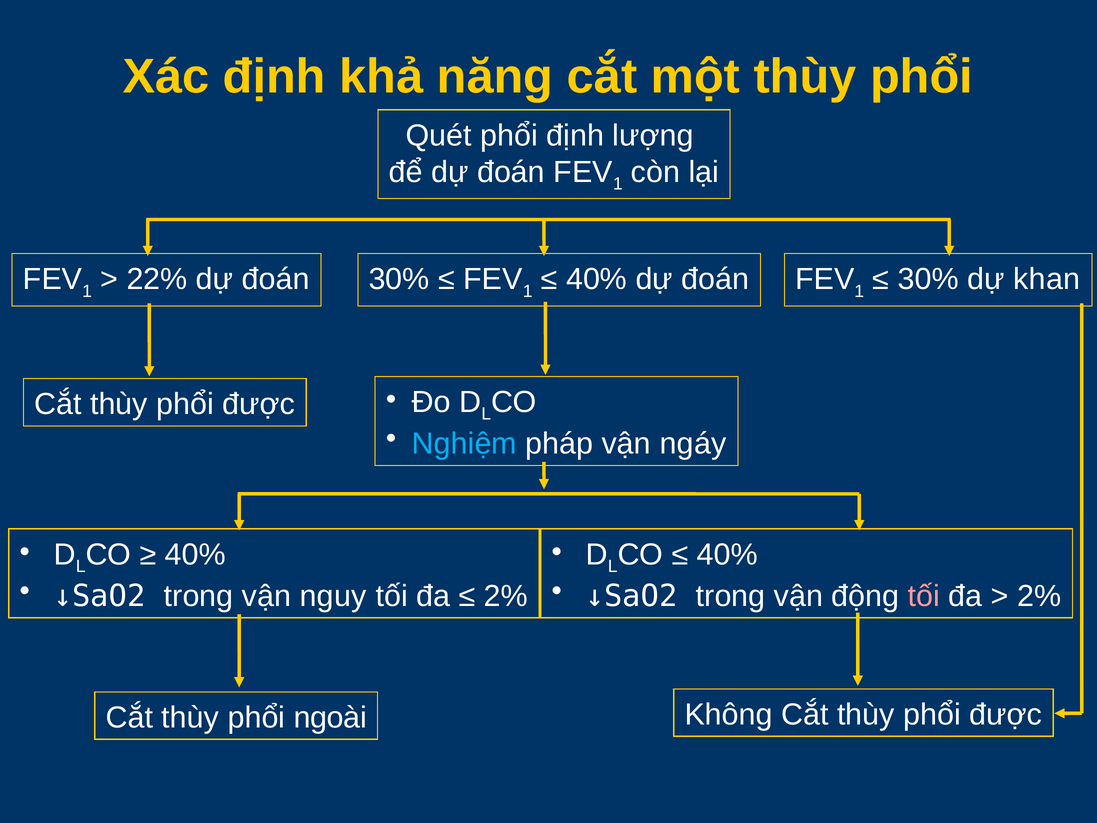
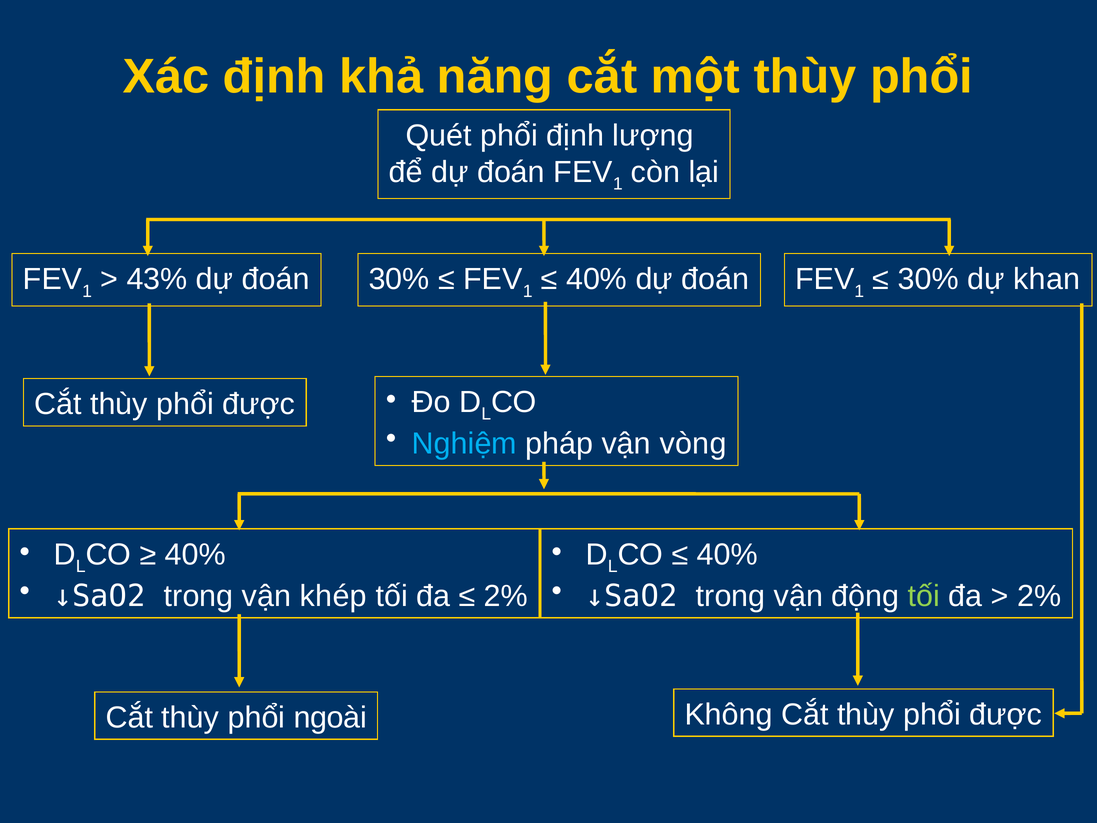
22%: 22% -> 43% (157, 279)
ngáy: ngáy -> vòng (693, 444)
nguy: nguy -> khép (333, 596)
tối colour: pink -> light green (924, 596)
